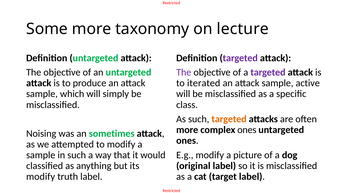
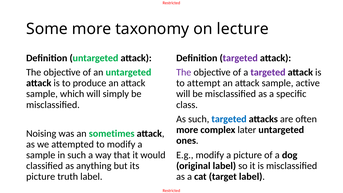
iterated: iterated -> attempt (204, 83)
targeted colour: orange -> blue (229, 119)
complex ones: ones -> later (247, 130)
modify: modify -> picture (41, 177)
